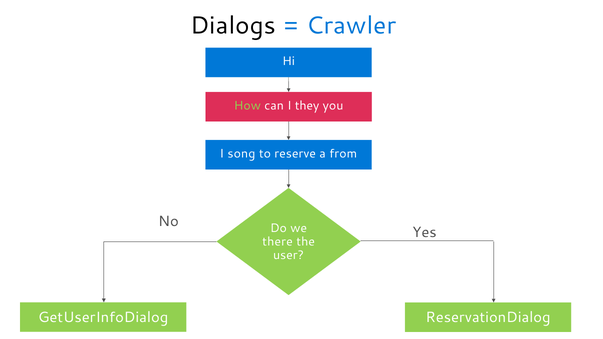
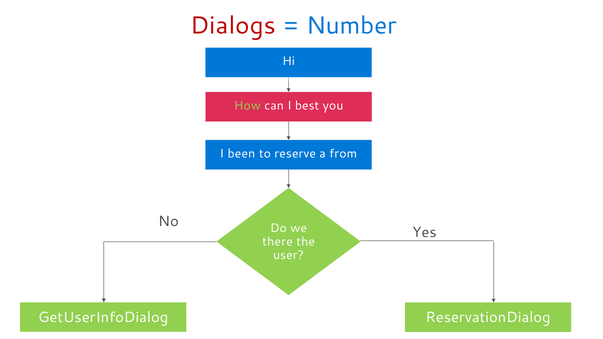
Dialogs colour: black -> red (233, 26)
Crawler: Crawler -> Number (351, 26)
they: they -> best (307, 106)
song: song -> been (241, 154)
